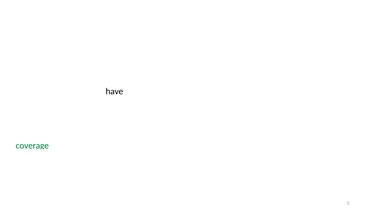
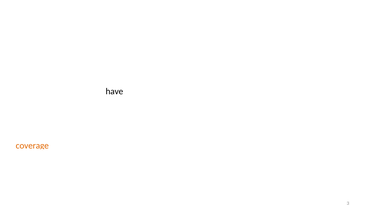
coverage colour: green -> orange (32, 145)
